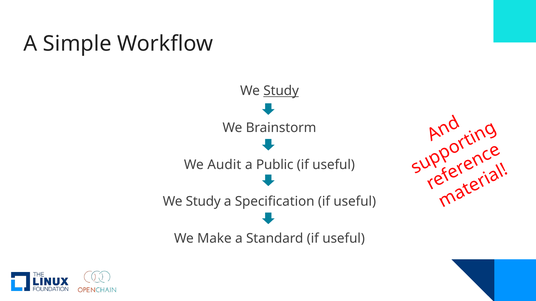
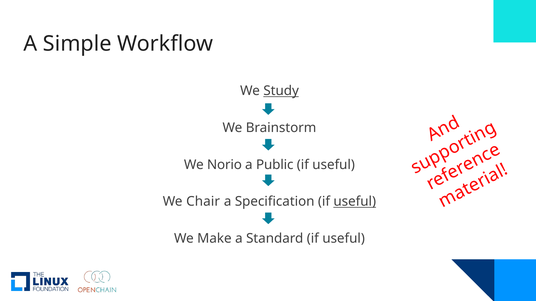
Audit: Audit -> Norio (224, 165)
Study: Study -> Chair (203, 202)
useful underline: none -> present (355, 202)
